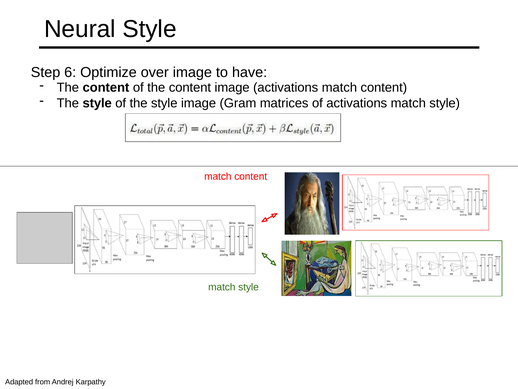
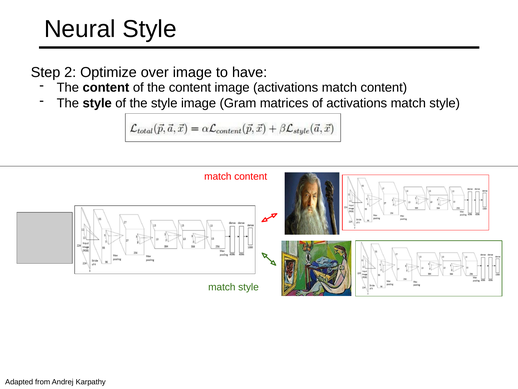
6: 6 -> 2 (70, 72)
